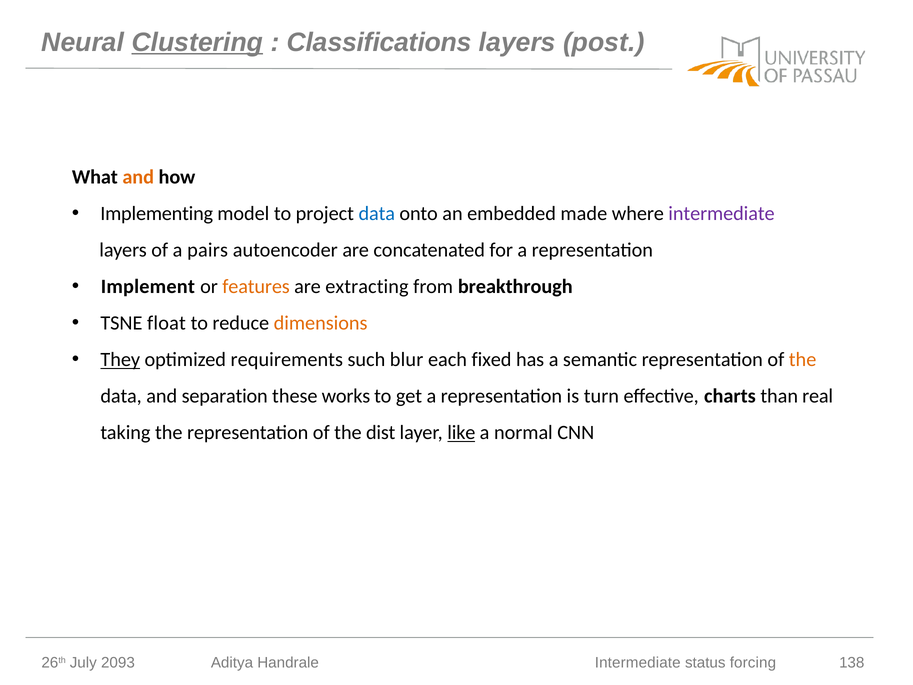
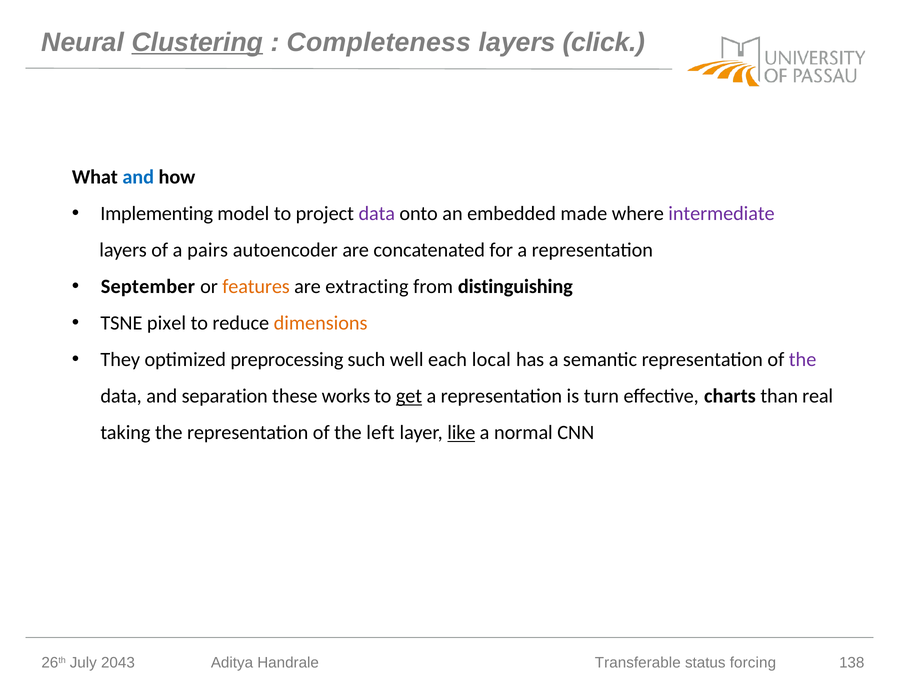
Classifications: Classifications -> Completeness (379, 42)
post: post -> click (604, 42)
and colour: orange -> blue (138, 177)
data colour: blue -> purple (377, 214)
Implement: Implement -> September (148, 287)
breakthrough: breakthrough -> distinguishing (515, 287)
float: float -> pixel (167, 323)
They underline: present -> none (120, 360)
requirements: requirements -> preprocessing (287, 360)
blur: blur -> well (407, 360)
fixed: fixed -> local (491, 360)
the colour: orange -> purple (803, 360)
get underline: none -> present (409, 396)
dist: dist -> left (380, 433)
2093: 2093 -> 2043 (118, 662)
Handrale Intermediate: Intermediate -> Transferable (638, 662)
